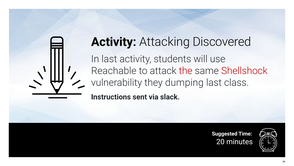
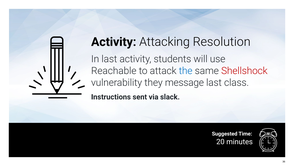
Discovered: Discovered -> Resolution (222, 42)
the colour: red -> blue (186, 71)
dumping: dumping -> message (184, 82)
